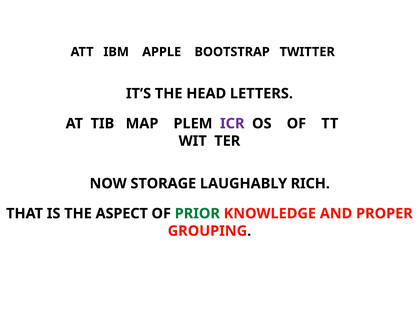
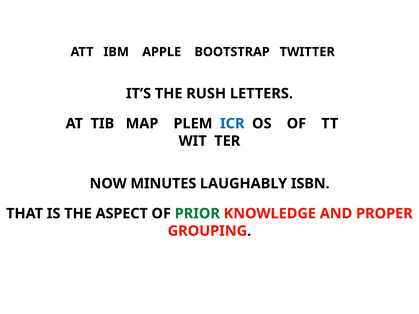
HEAD: HEAD -> RUSH (206, 94)
ICR colour: purple -> blue (232, 124)
STORAGE: STORAGE -> MINUTES (163, 184)
RICH: RICH -> ISBN (310, 184)
